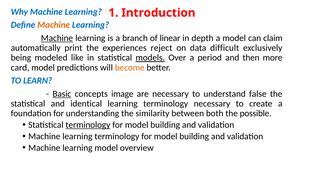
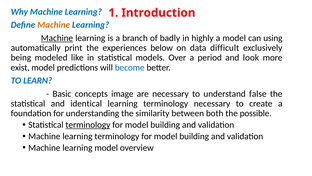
linear: linear -> badly (170, 38)
depth: depth -> highly (203, 38)
claim: claim -> using (273, 38)
reject: reject -> below (162, 48)
models underline: present -> none (150, 58)
then: then -> look (251, 58)
card: card -> exist (20, 67)
become colour: orange -> blue (130, 67)
Basic underline: present -> none (62, 93)
